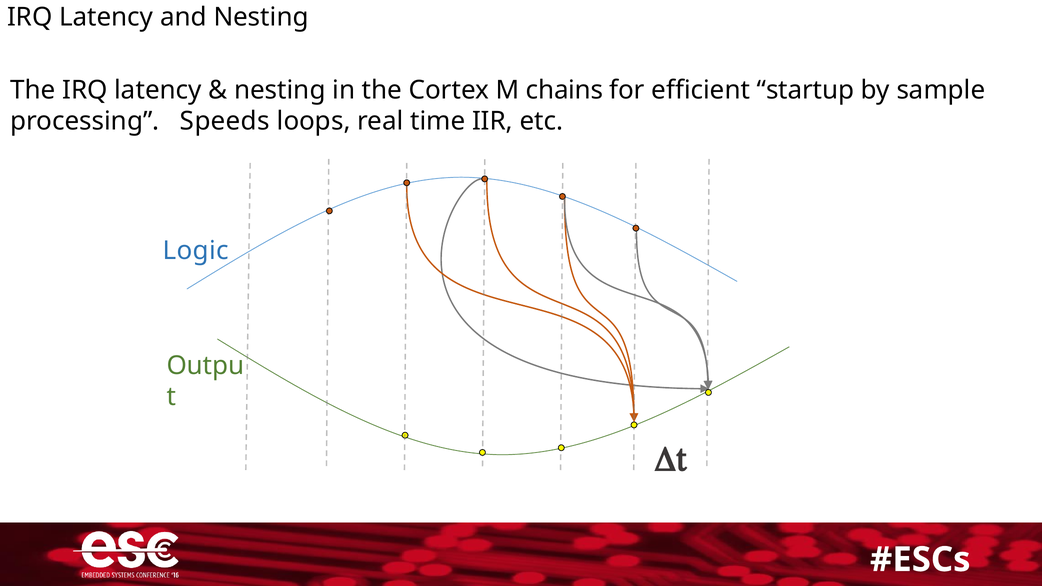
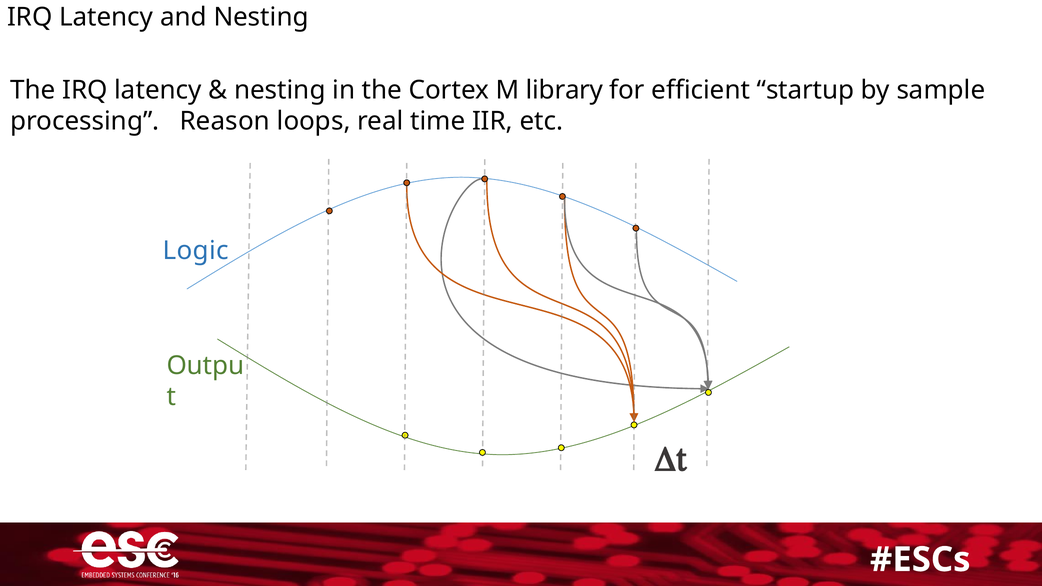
chains: chains -> library (565, 90)
Speeds: Speeds -> Reason (225, 121)
